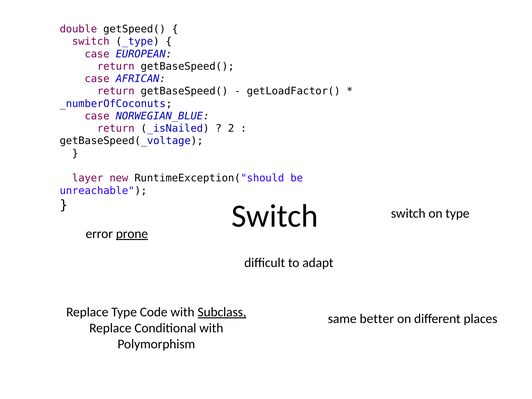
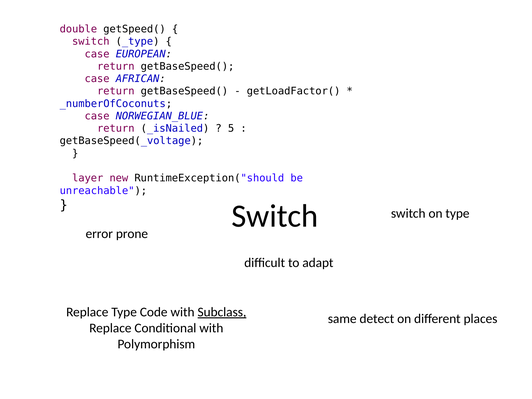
2: 2 -> 5 (231, 128)
prone underline: present -> none (132, 234)
better: better -> detect (377, 319)
